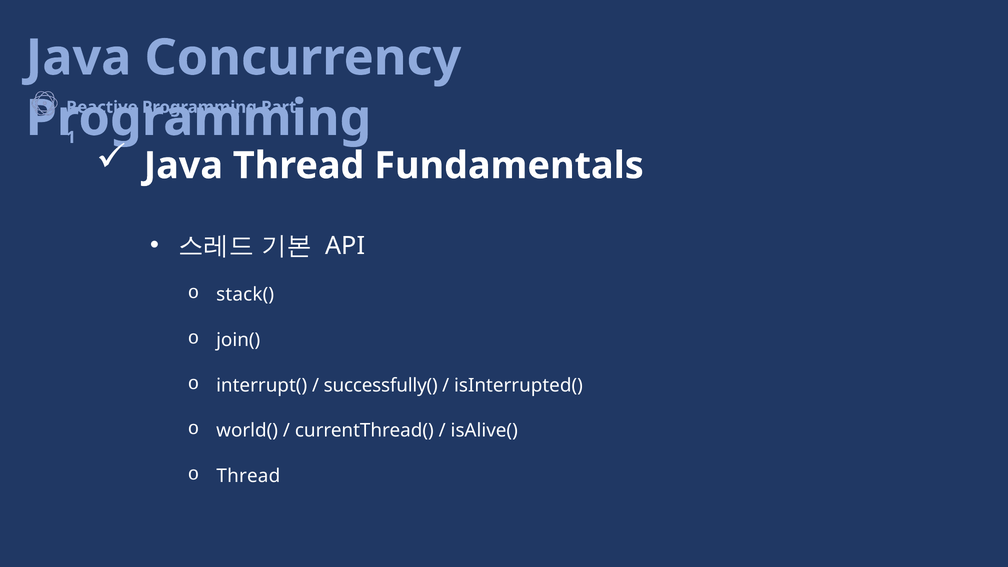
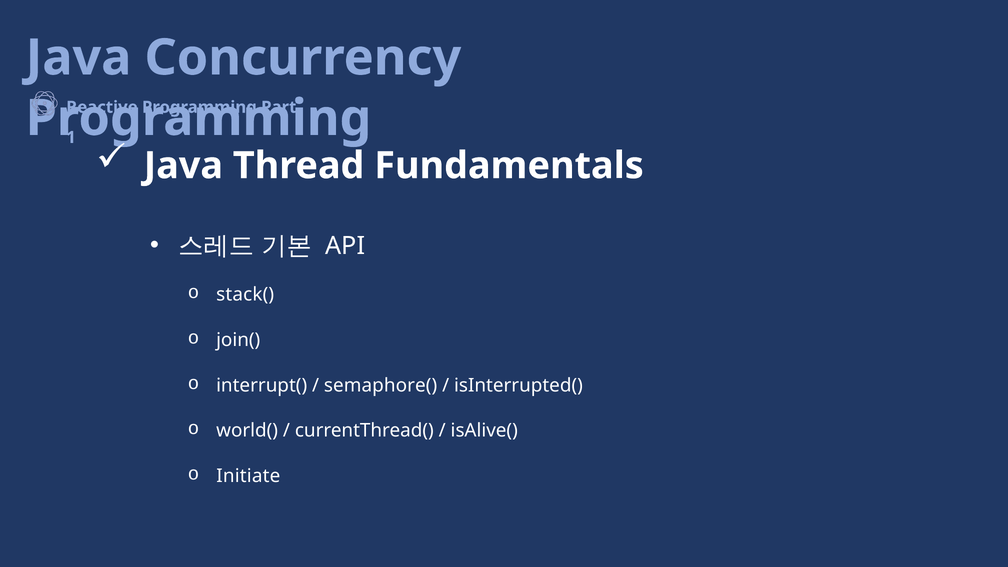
successfully(: successfully( -> semaphore( (381, 385)
Thread: Thread -> Initiate (248, 476)
